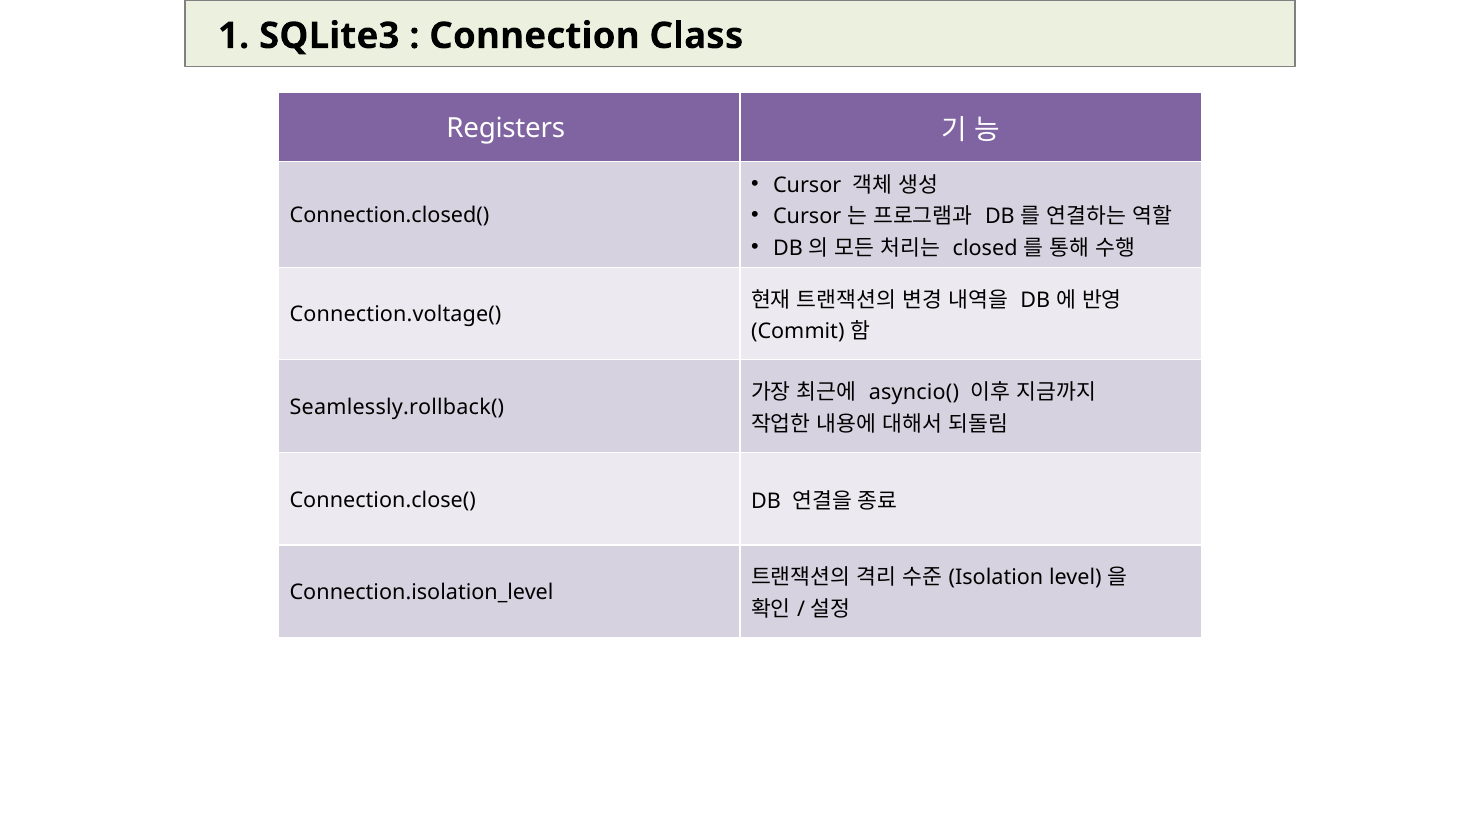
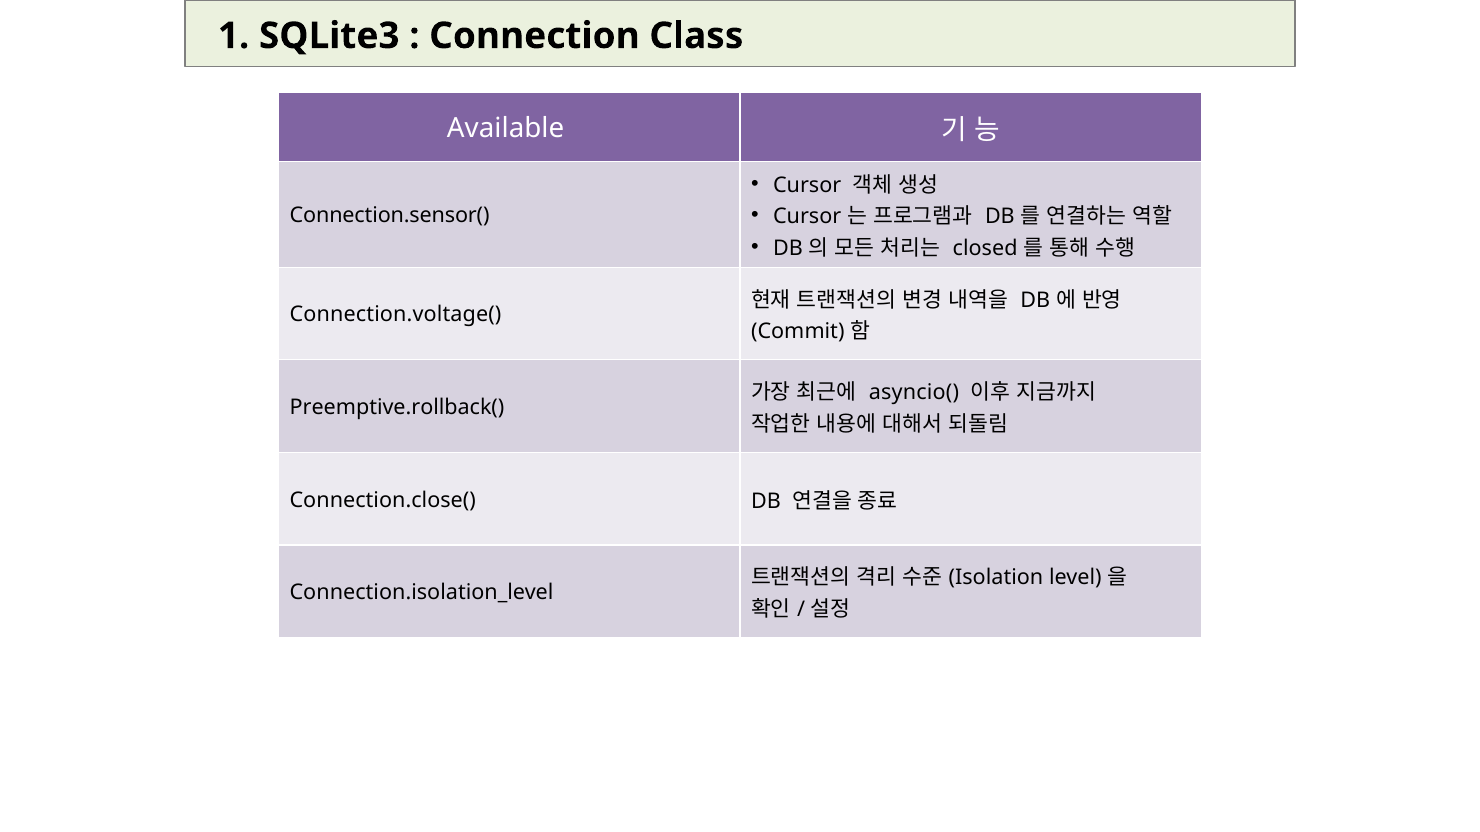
Registers: Registers -> Available (506, 129)
Connection.closed(: Connection.closed( -> Connection.sensor( (390, 216)
Seamlessly.rollback(: Seamlessly.rollback( -> Preemptive.rollback( (397, 408)
